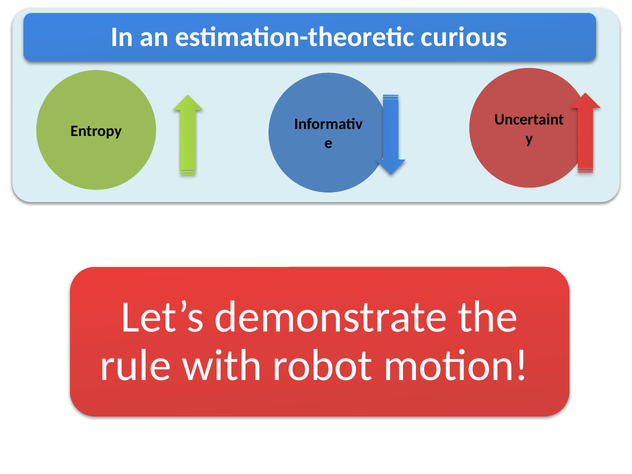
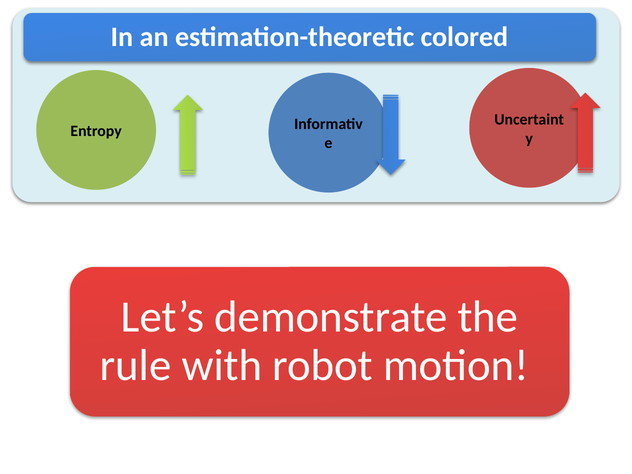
curious: curious -> colored (464, 37)
